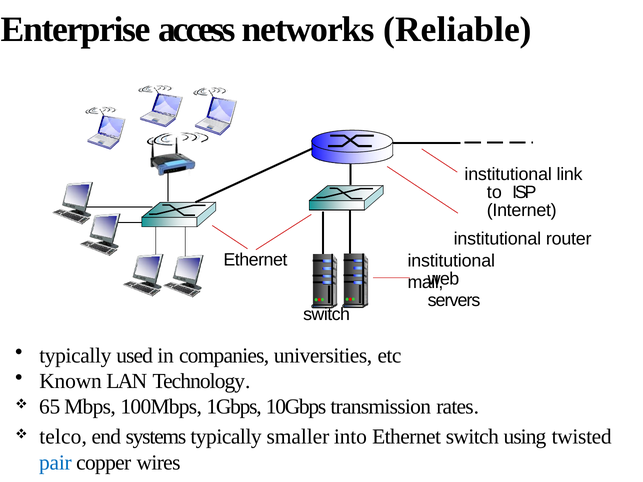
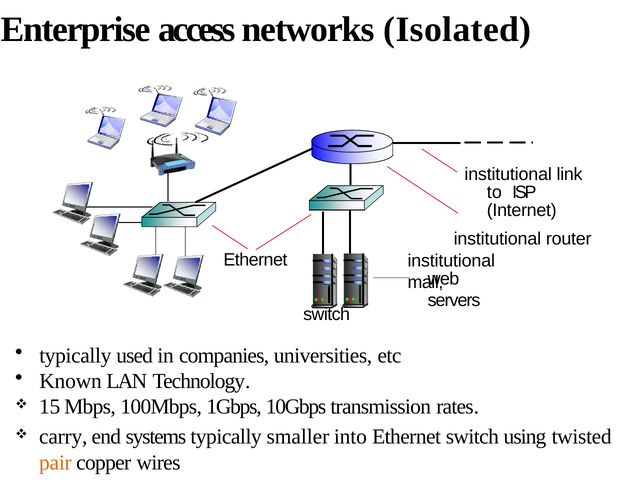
Reliable: Reliable -> Isolated (457, 30)
65: 65 -> 15 (50, 407)
telco: telco -> carry (63, 437)
pair colour: blue -> orange (55, 463)
